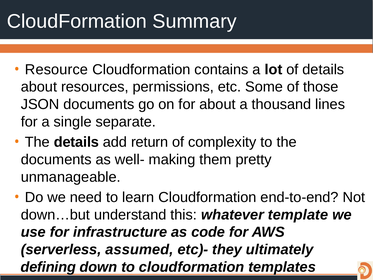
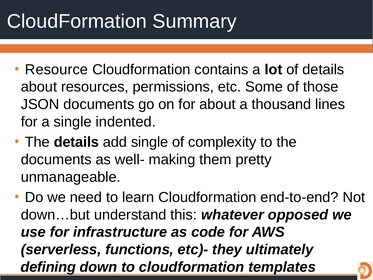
separate: separate -> indented (126, 122)
add return: return -> single (150, 142)
template: template -> opposed (298, 215)
assumed: assumed -> functions (140, 249)
